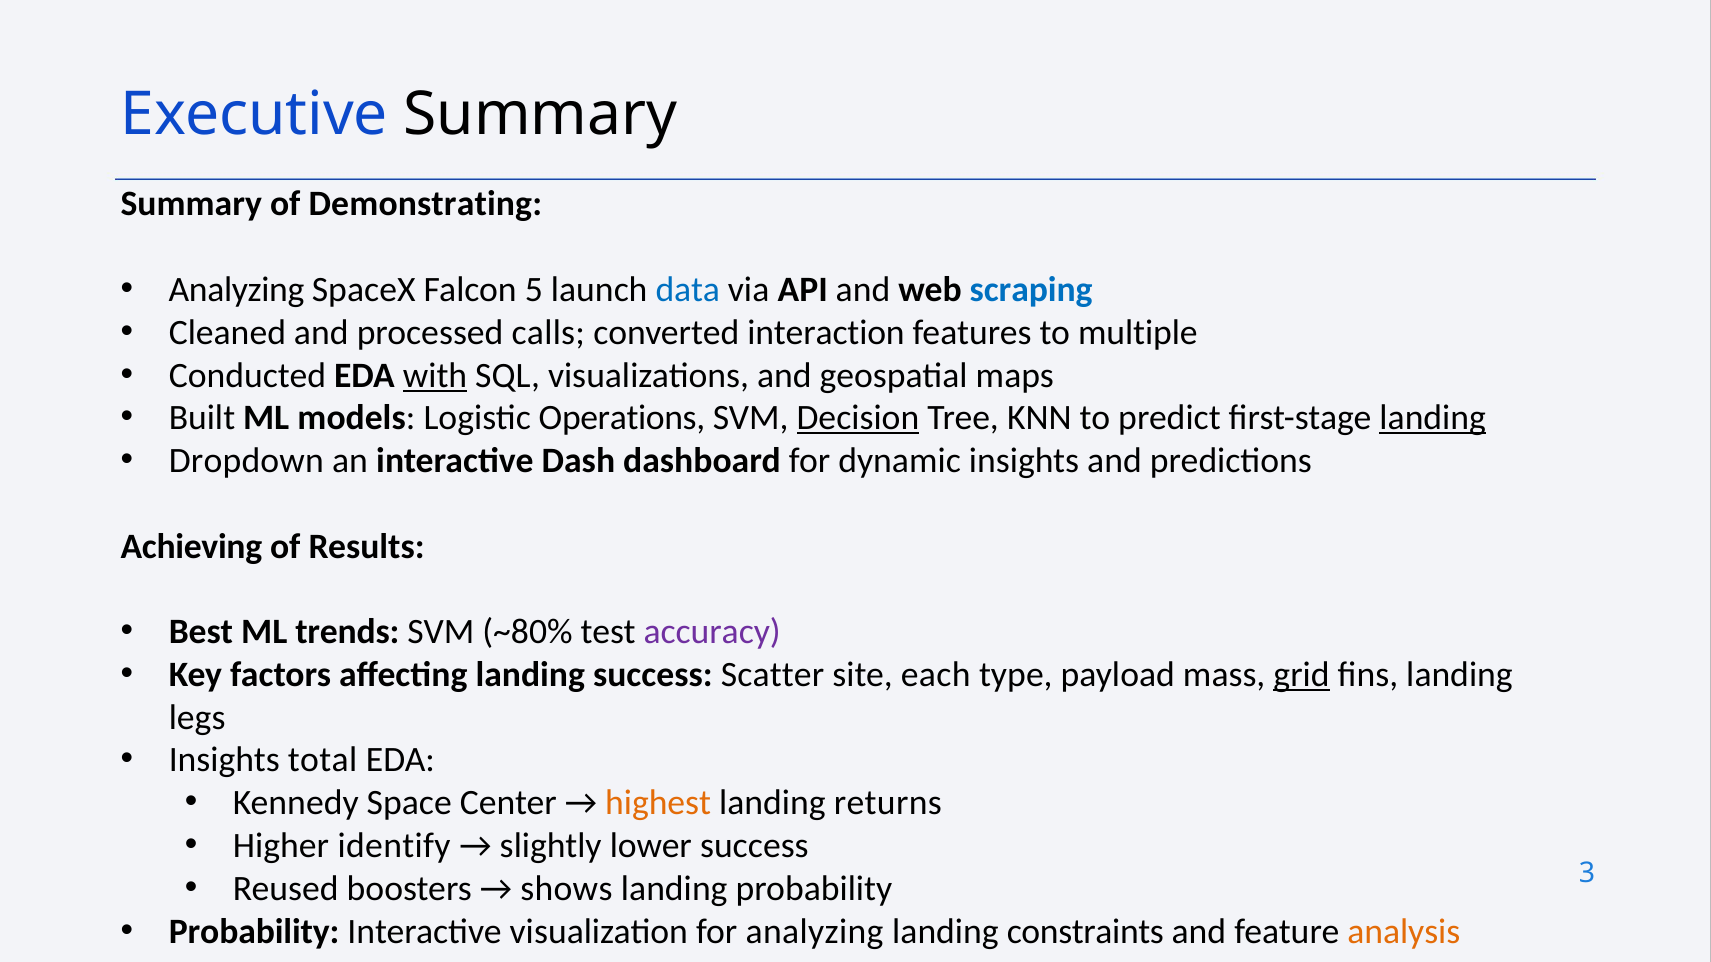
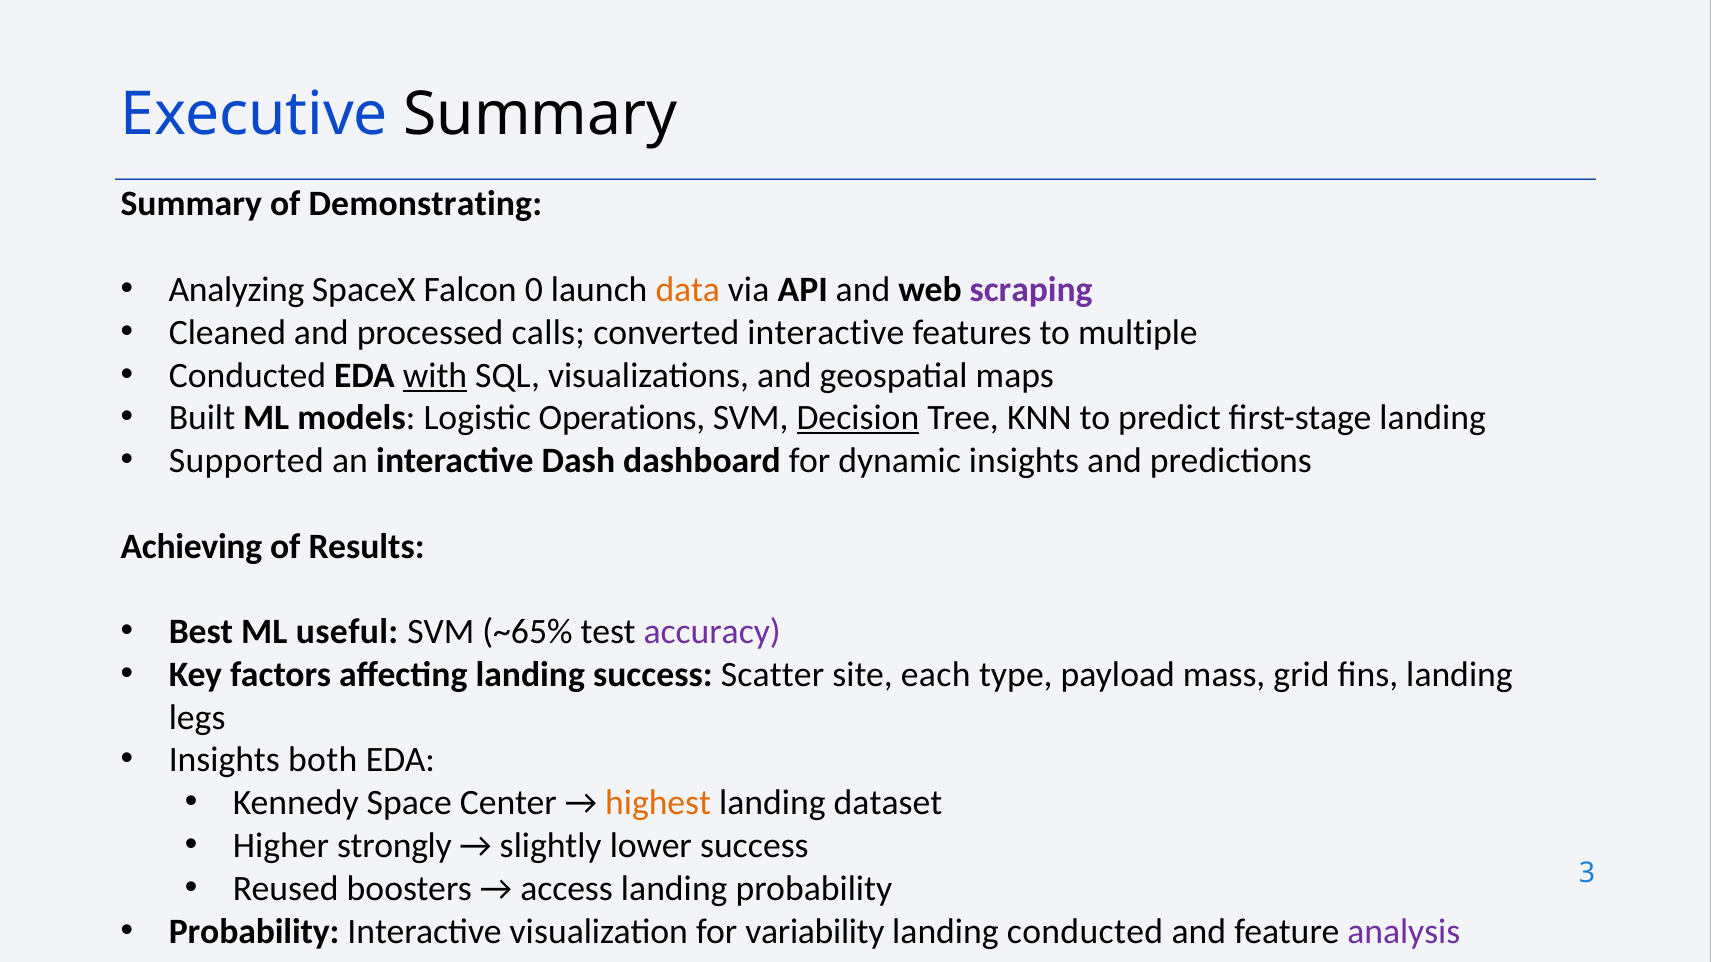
5: 5 -> 0 (534, 290)
data colour: blue -> orange (688, 290)
scraping colour: blue -> purple (1031, 290)
converted interaction: interaction -> interactive (826, 333)
landing underline: present -> none (1433, 418)
Dropdown: Dropdown -> Supported (246, 461)
trends: trends -> useful (347, 632)
~80%: ~80% -> ~65% (527, 632)
grid underline: present -> none (1302, 675)
total: total -> both (323, 761)
returns: returns -> dataset (888, 803)
identify: identify -> strongly (394, 846)
shows: shows -> access (567, 889)
for analyzing: analyzing -> variability (815, 932)
landing constraints: constraints -> conducted (1085, 932)
analysis colour: orange -> purple (1404, 932)
